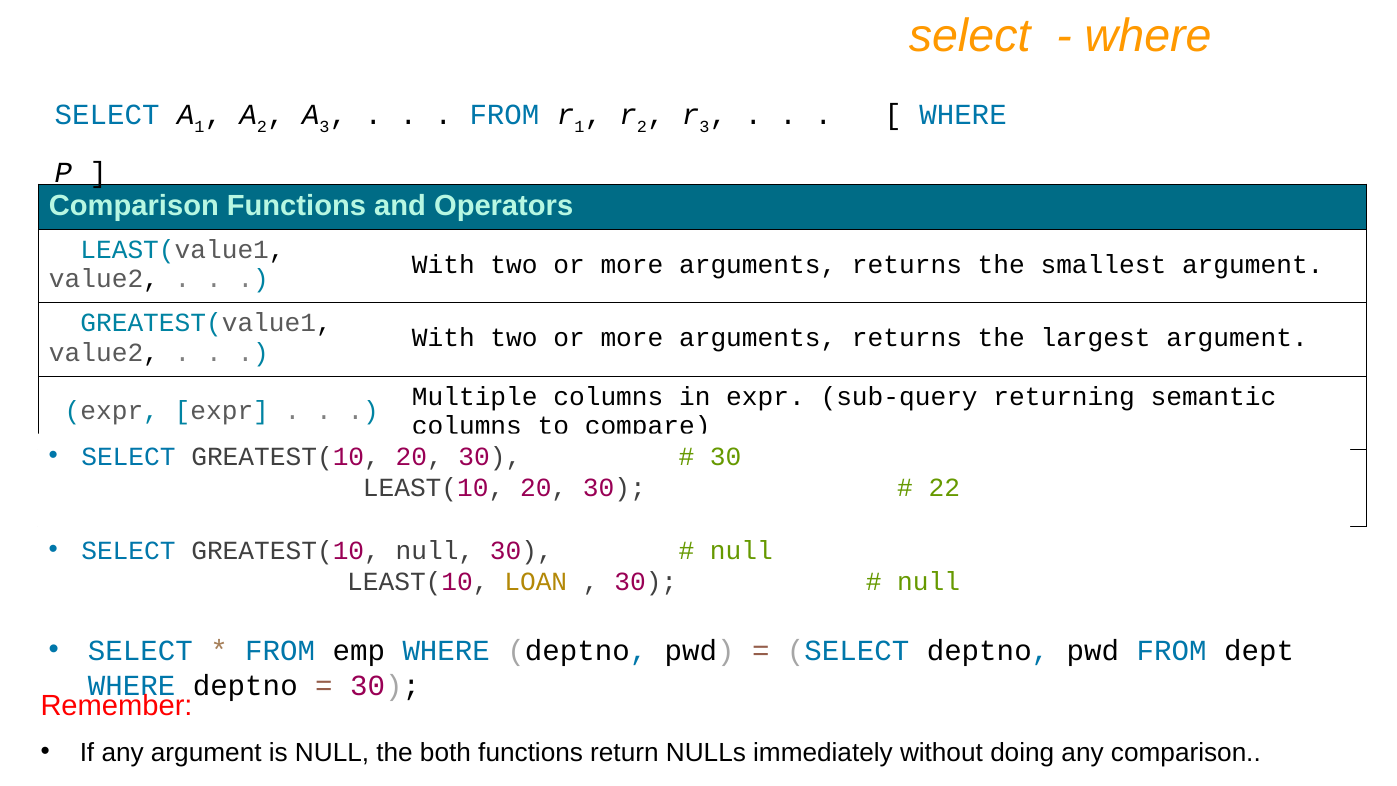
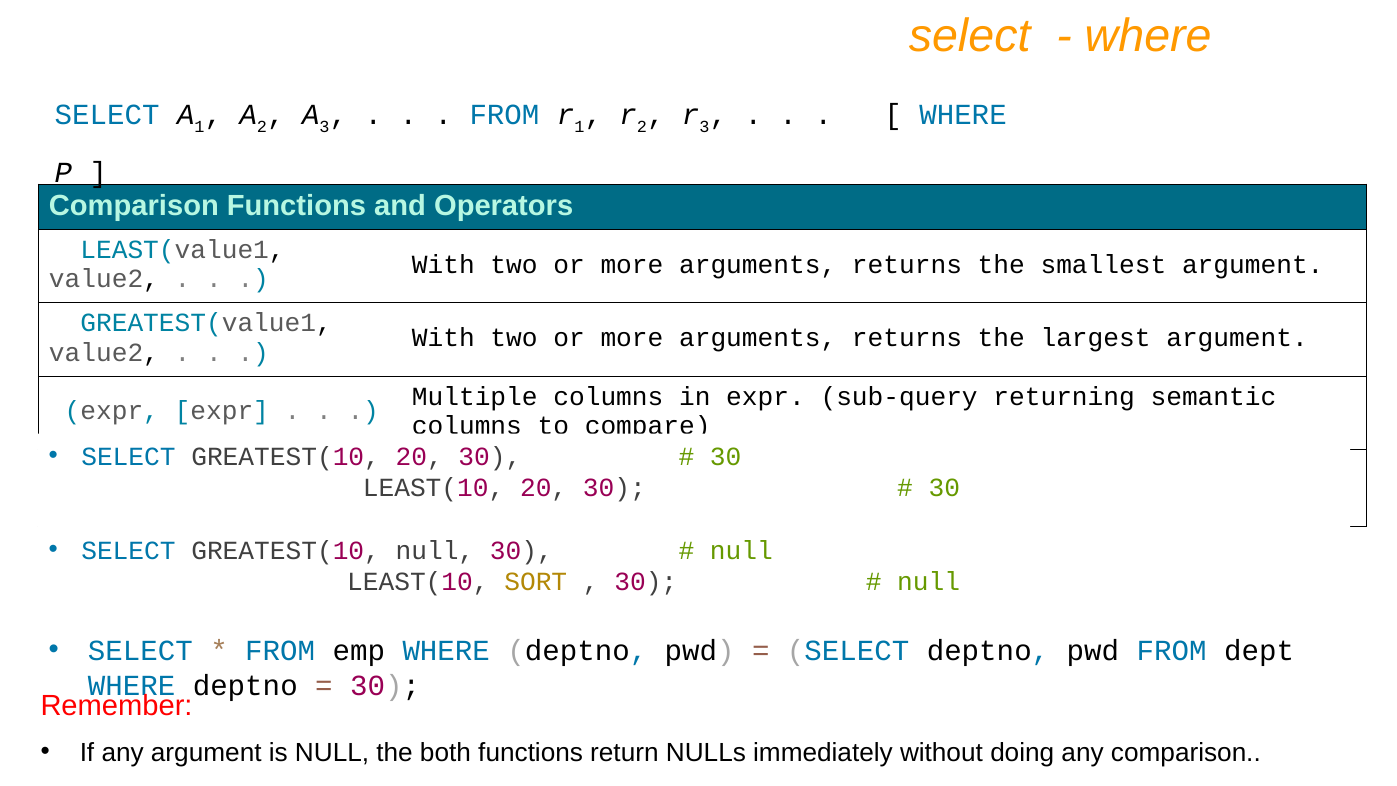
22: 22 -> 30 (944, 488)
LOAN: LOAN -> SORT (536, 582)
